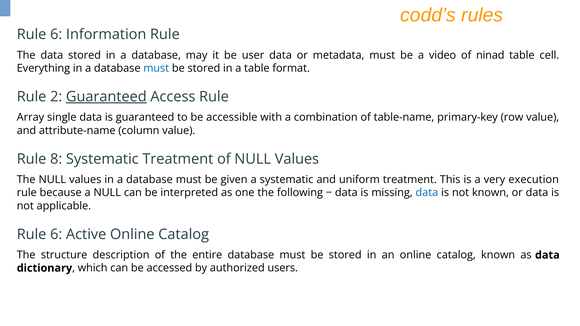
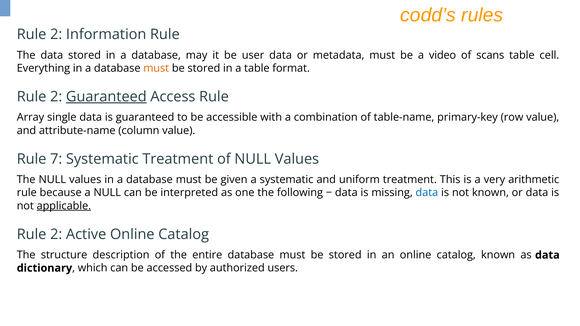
6: 6 -> 2 (56, 34)
ninad: ninad -> scans (490, 55)
must colour: blue -> orange (156, 68)
8: 8 -> 7 (56, 159)
execution: execution -> arithmetic (534, 180)
applicable underline: none -> present (64, 206)
6: 6 -> 2 (56, 234)
